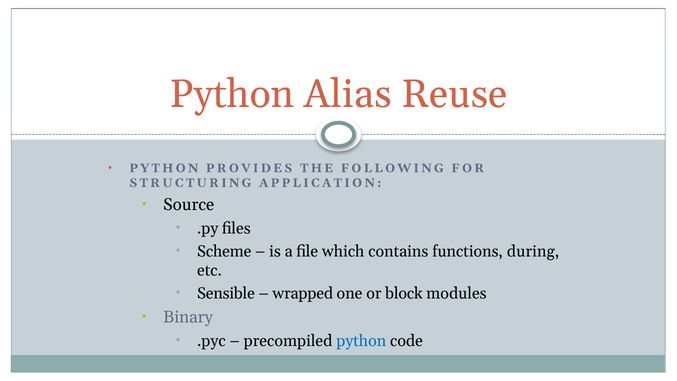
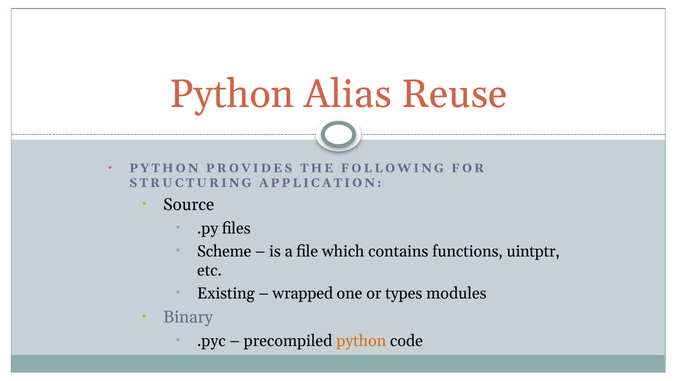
during: during -> uintptr (533, 251)
Sensible: Sensible -> Existing (226, 293)
block: block -> types (404, 293)
python colour: blue -> orange (361, 341)
